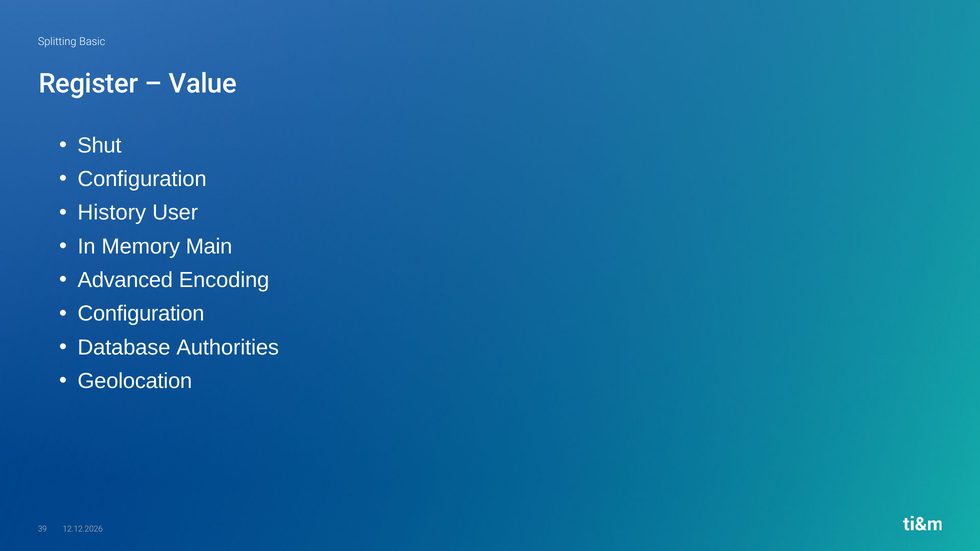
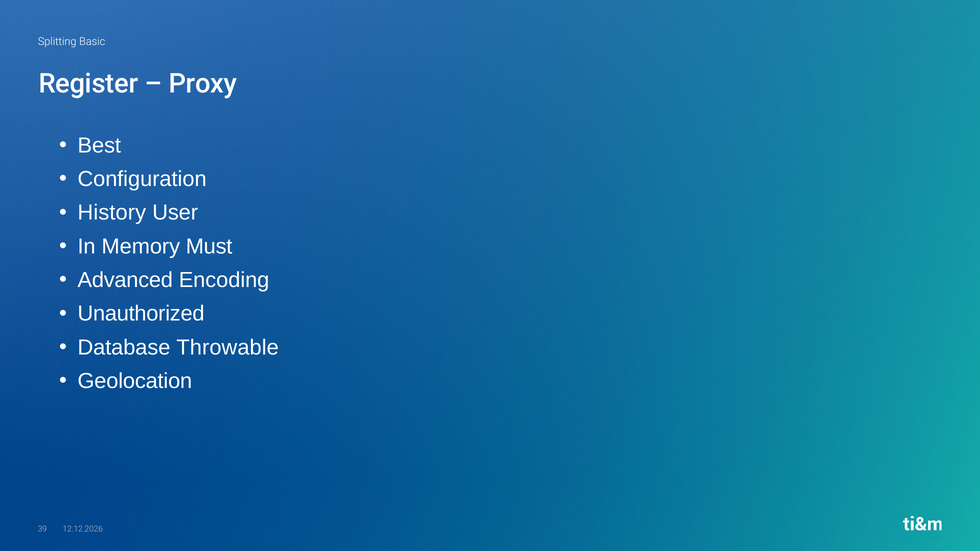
Value: Value -> Proxy (203, 84)
Shut: Shut -> Best (99, 145)
Main: Main -> Must (209, 247)
Configuration: Configuration -> Unauthorized (141, 314)
Authorities: Authorities -> Throwable (228, 348)
